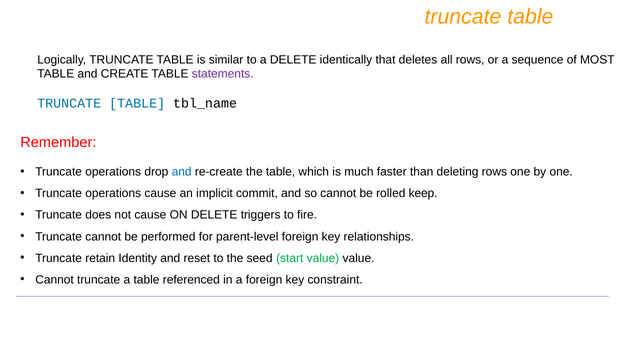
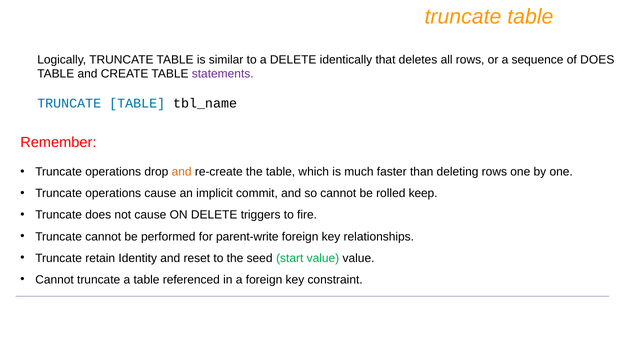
of MOST: MOST -> DOES (597, 60)
and colour: blue -> orange (182, 172)
parent-level: parent-level -> parent-write (247, 237)
